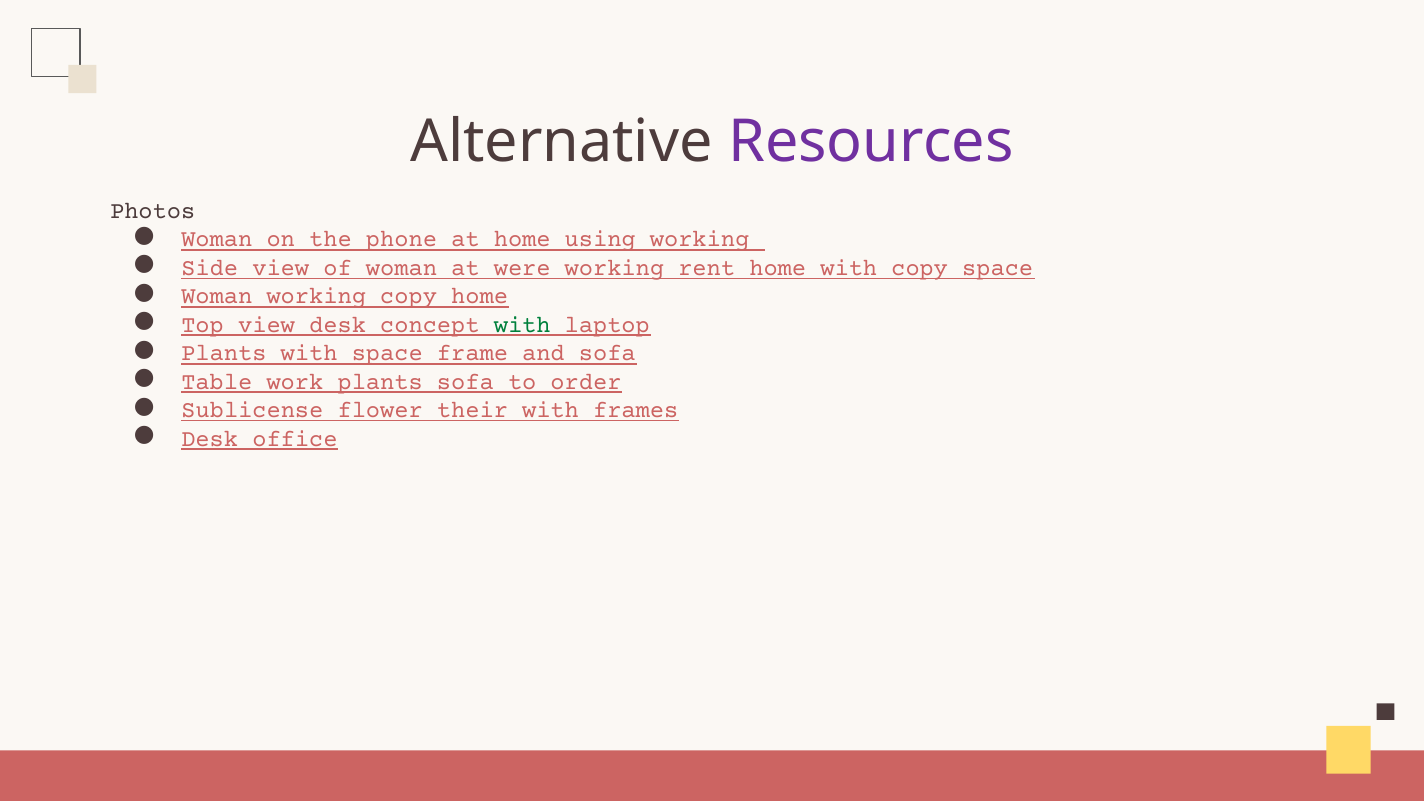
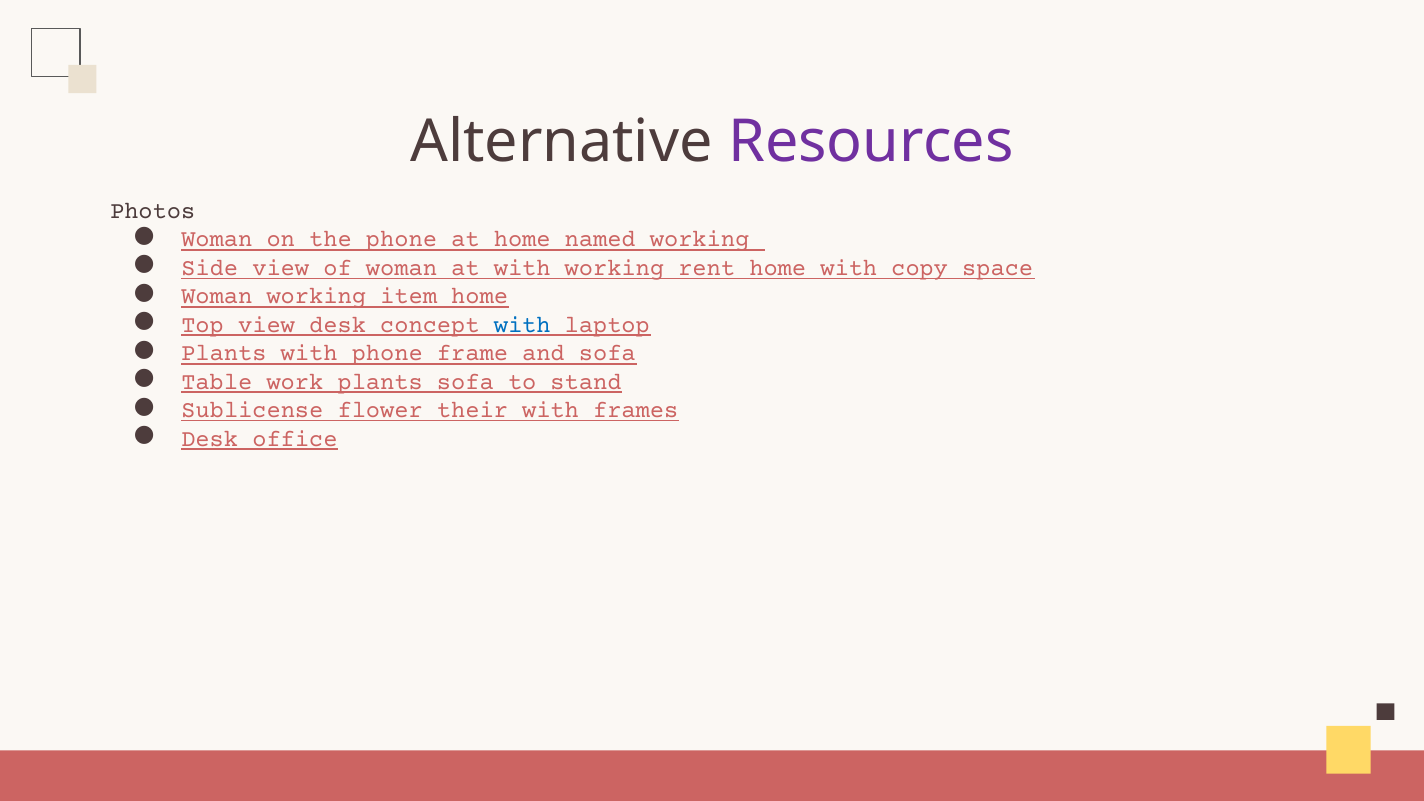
using: using -> named (600, 239)
at were: were -> with (522, 267)
working copy: copy -> item (409, 296)
with colour: green -> blue (522, 324)
with space: space -> phone (387, 353)
order: order -> stand (586, 381)
